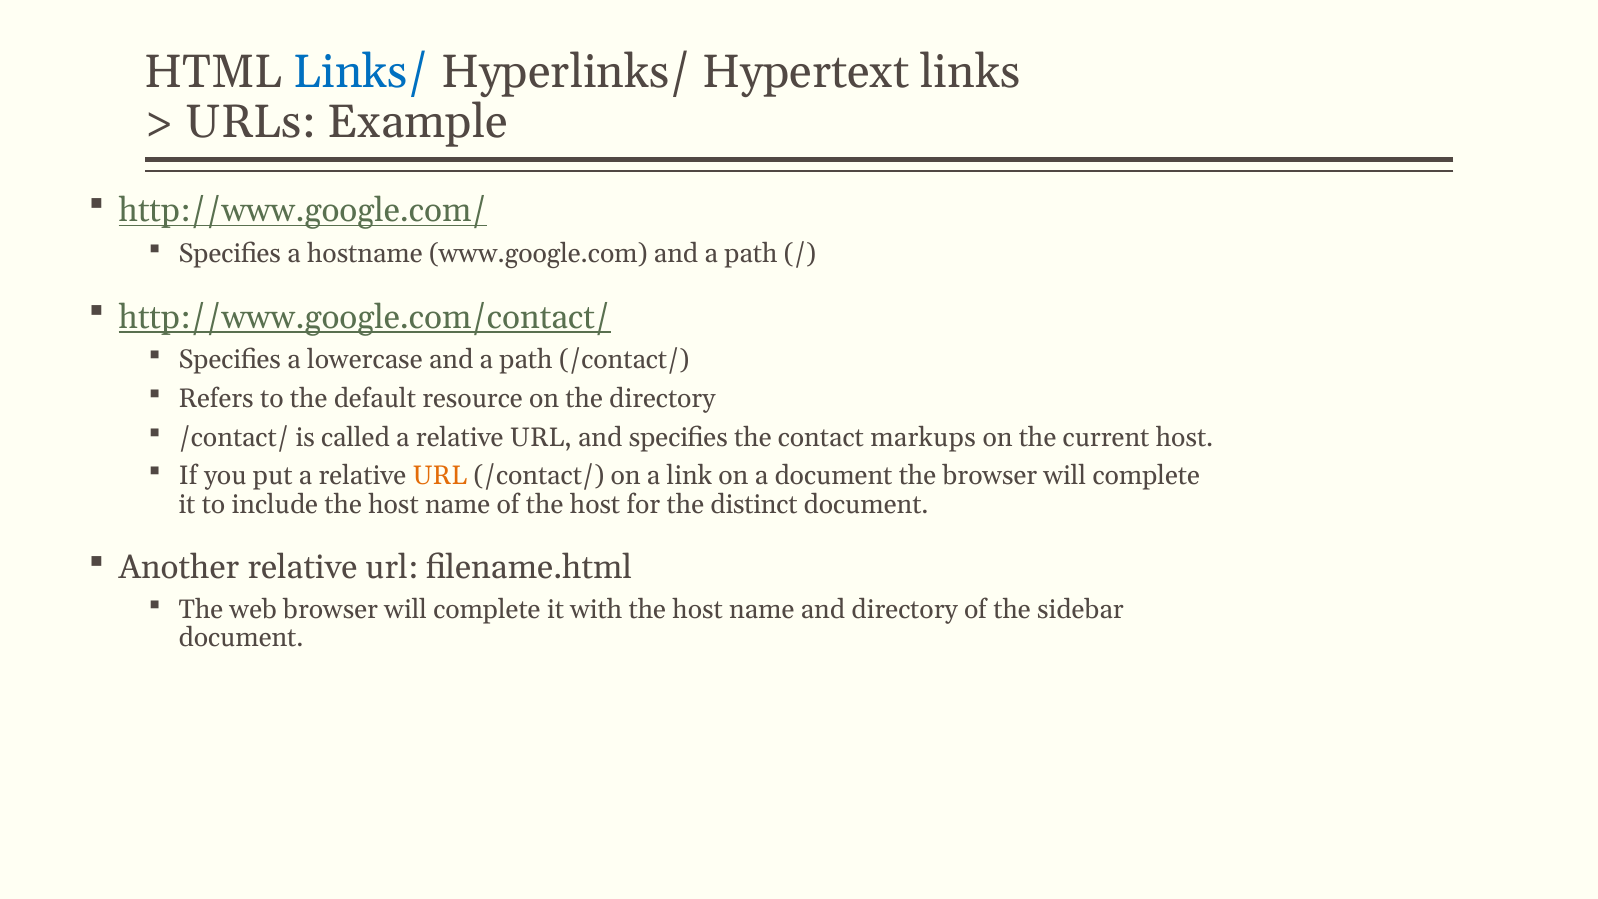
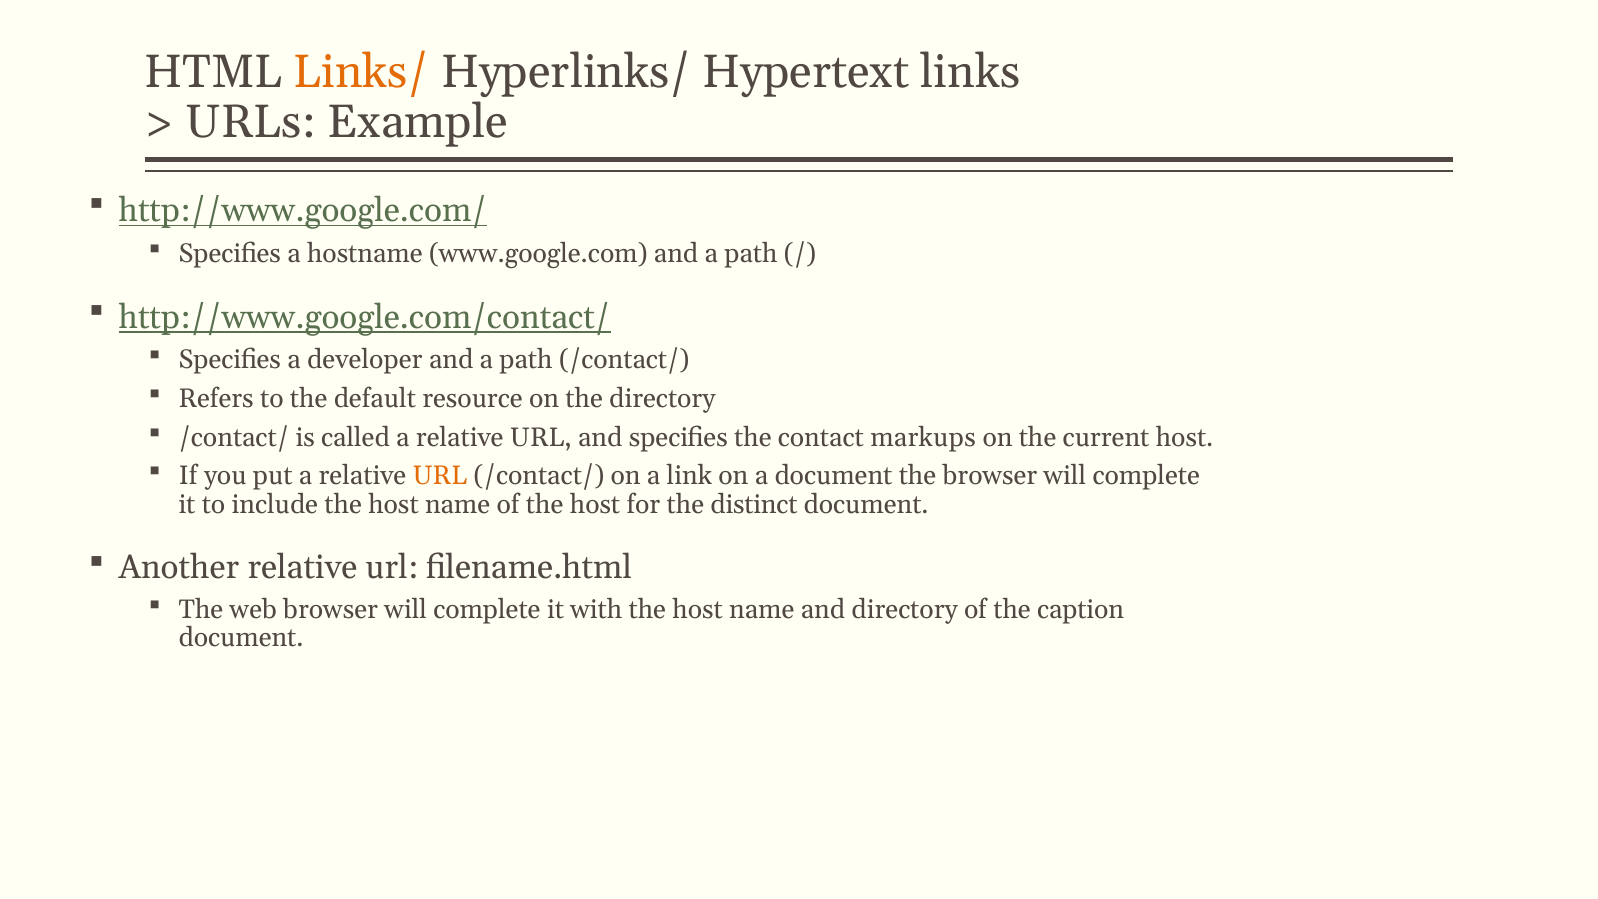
Links/ colour: blue -> orange (362, 72)
lowercase: lowercase -> developer (365, 360)
sidebar: sidebar -> caption (1081, 609)
